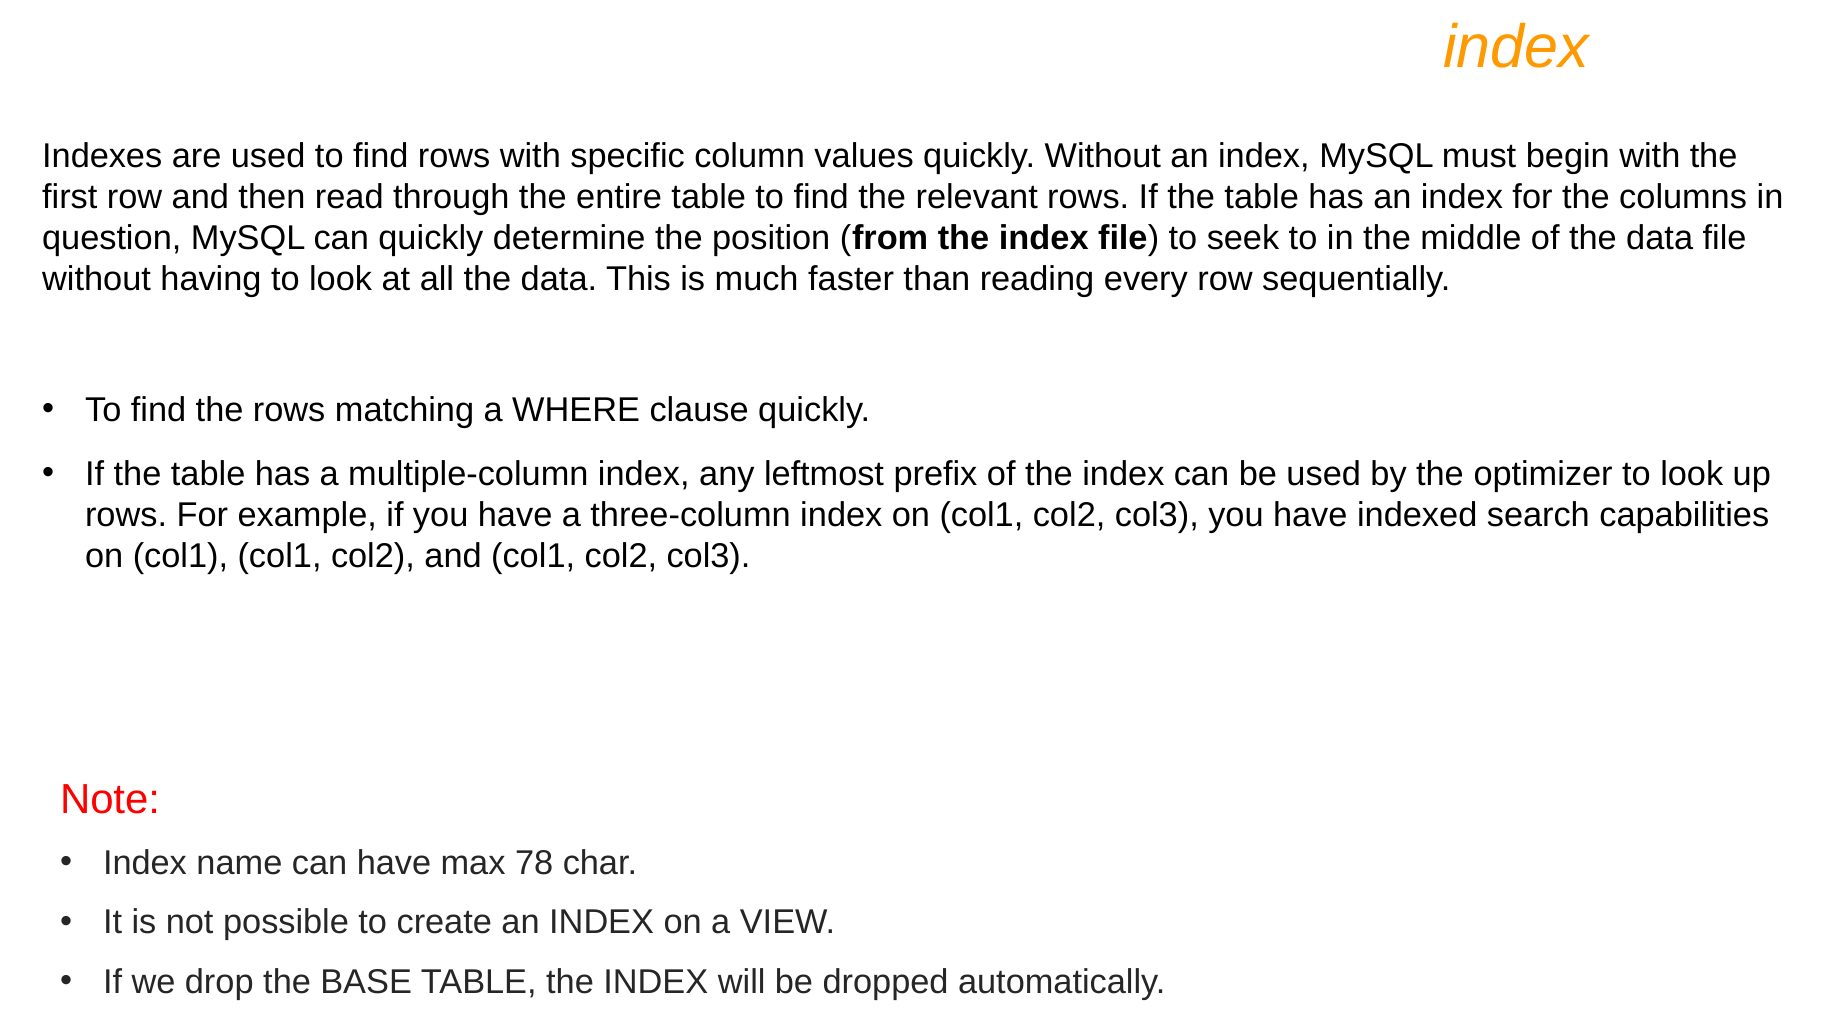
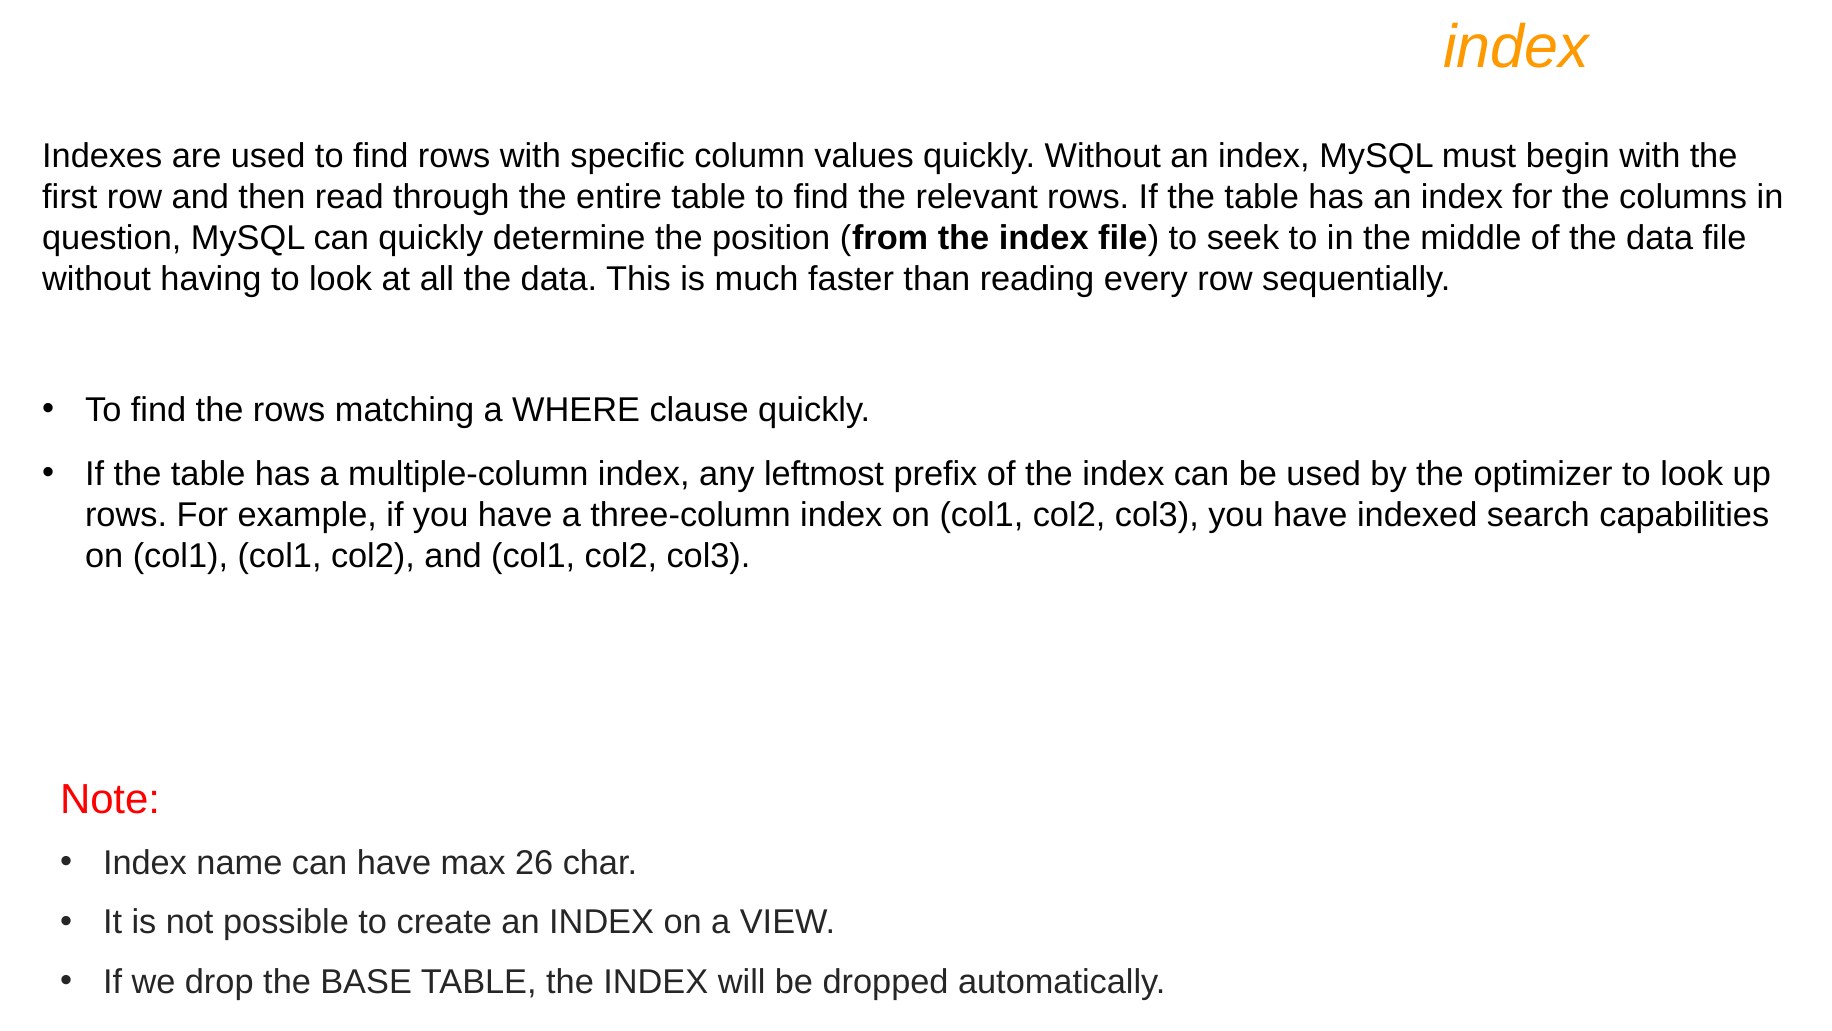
78: 78 -> 26 (534, 863)
